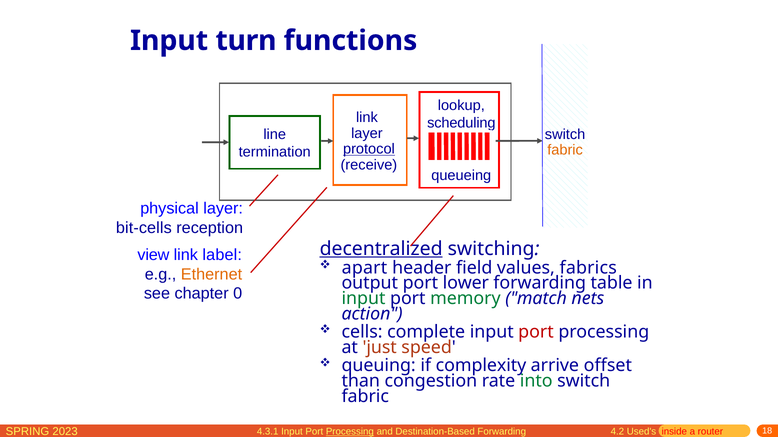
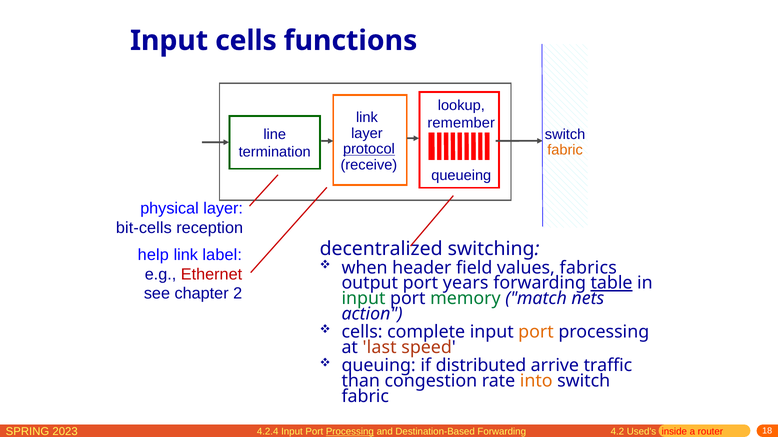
Input turn: turn -> cells (246, 41)
scheduling: scheduling -> remember (461, 123)
decentralized underline: present -> none (381, 249)
view: view -> help (153, 255)
apart: apart -> when (365, 268)
Ethernet colour: orange -> red (211, 275)
lower: lower -> years (466, 283)
table underline: none -> present (612, 283)
0: 0 -> 2 (238, 294)
port colour: red -> orange (536, 332)
just: just -> last (380, 348)
complexity: complexity -> distributed (481, 366)
offset: offset -> traffic (608, 366)
into colour: green -> orange (536, 382)
4.3.1: 4.3.1 -> 4.2.4 (268, 432)
